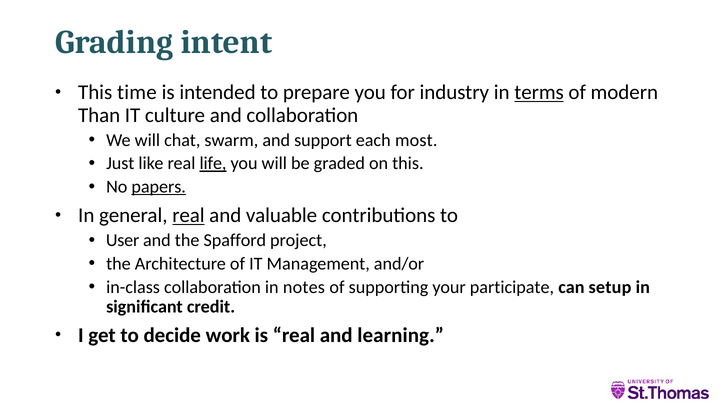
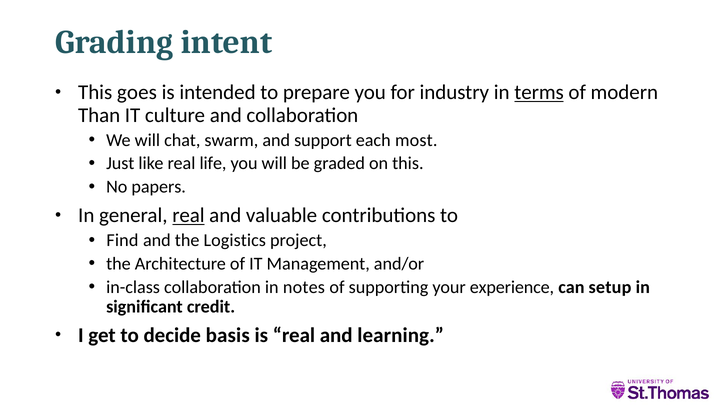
time: time -> goes (137, 93)
life underline: present -> none (213, 163)
papers underline: present -> none (159, 187)
User: User -> Find (122, 240)
Spafford: Spafford -> Logistics (235, 240)
participate: participate -> experience (512, 287)
work: work -> basis (228, 335)
